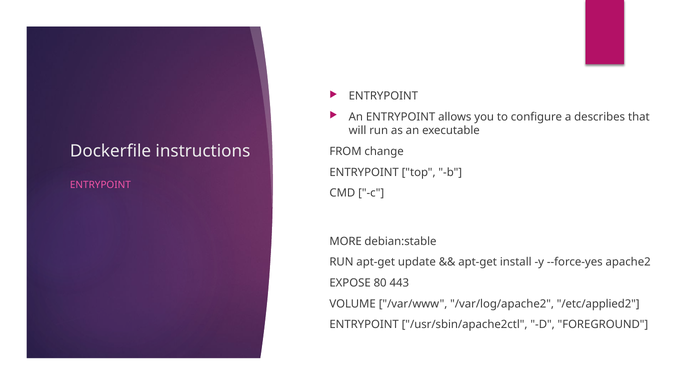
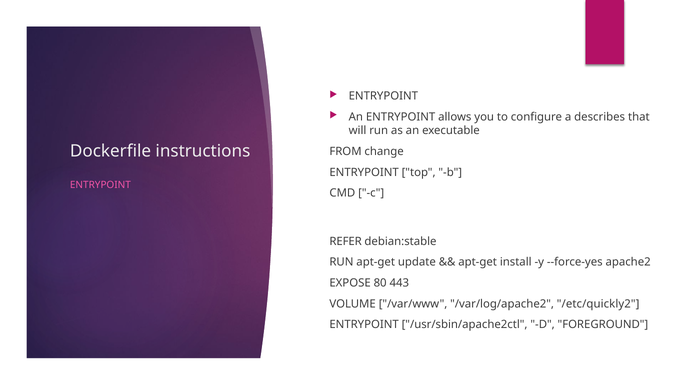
MORE: MORE -> REFER (346, 241)
/etc/applied2: /etc/applied2 -> /etc/quickly2 (598, 304)
